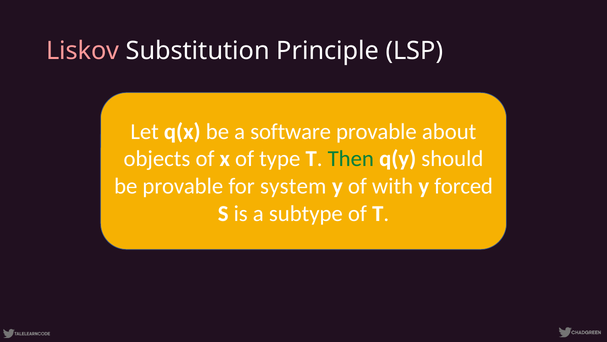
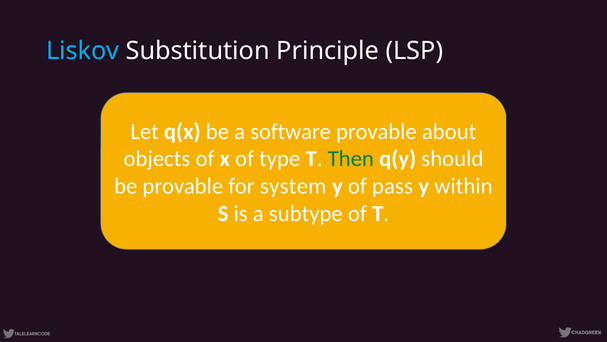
Liskov colour: pink -> light blue (83, 51)
with: with -> pass (393, 186)
forced: forced -> within (463, 186)
